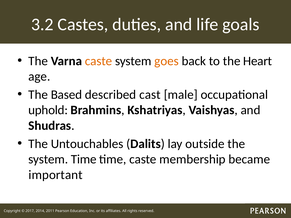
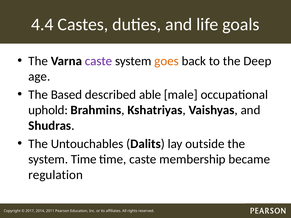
3.2: 3.2 -> 4.4 (42, 25)
caste colour: orange -> purple (99, 61)
Heart: Heart -> Deep (257, 61)
cast: cast -> able (150, 95)
important: important -> regulation (56, 175)
